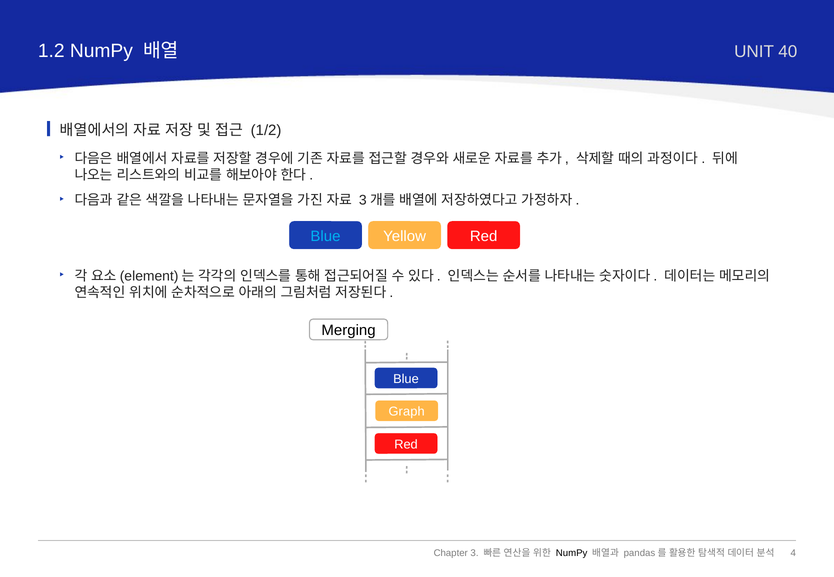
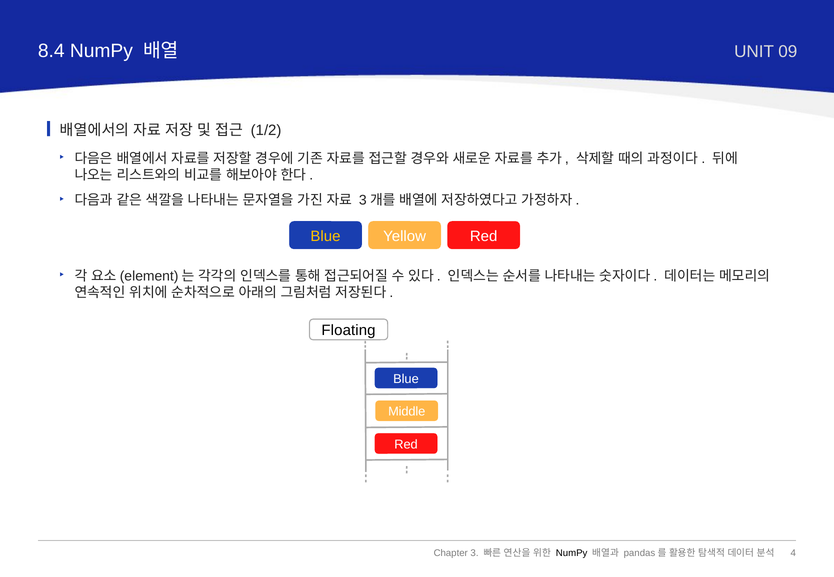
1.2: 1.2 -> 8.4 (51, 51)
40: 40 -> 09 (788, 52)
Blue colour: light blue -> yellow (325, 236)
Merging: Merging -> Floating (349, 331)
Graph: Graph -> Middle (407, 412)
